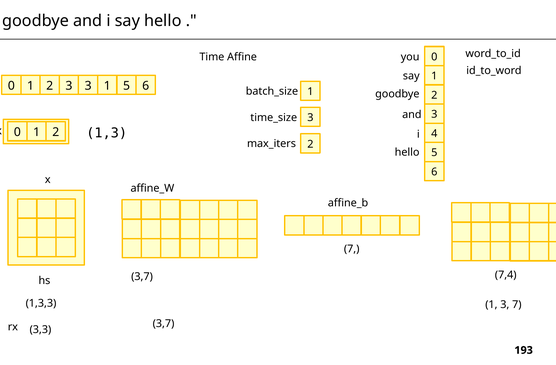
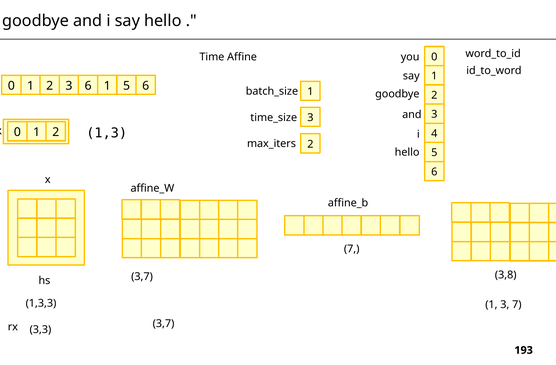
3 3: 3 -> 6 (88, 86)
7,4: 7,4 -> 3,8 (506, 275)
